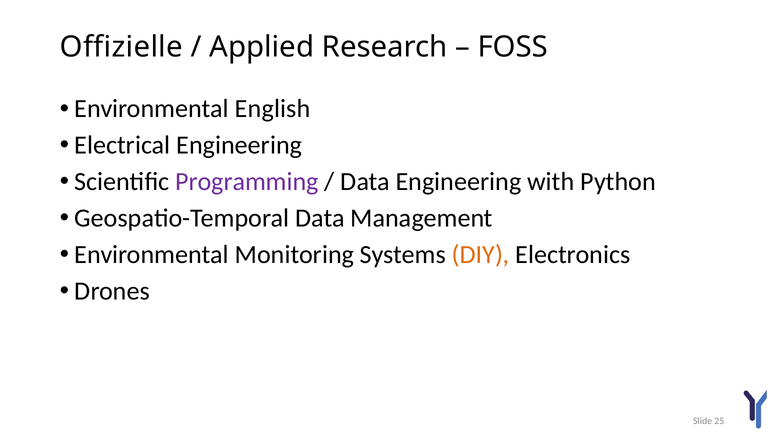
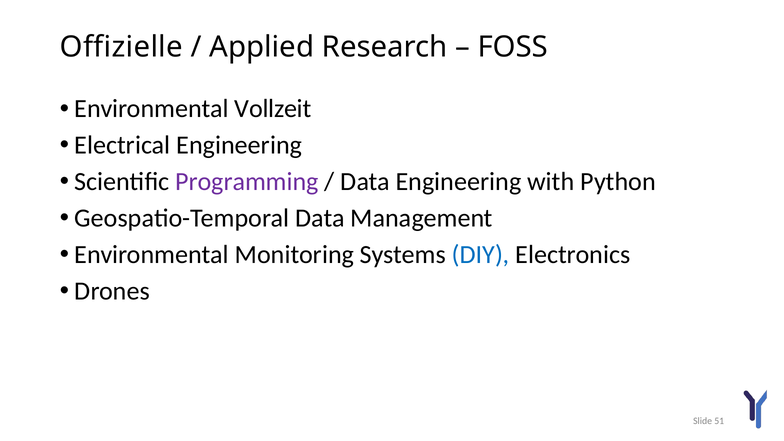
English: English -> Vollzeit (273, 109)
DIY colour: orange -> blue (481, 255)
25: 25 -> 51 (719, 421)
